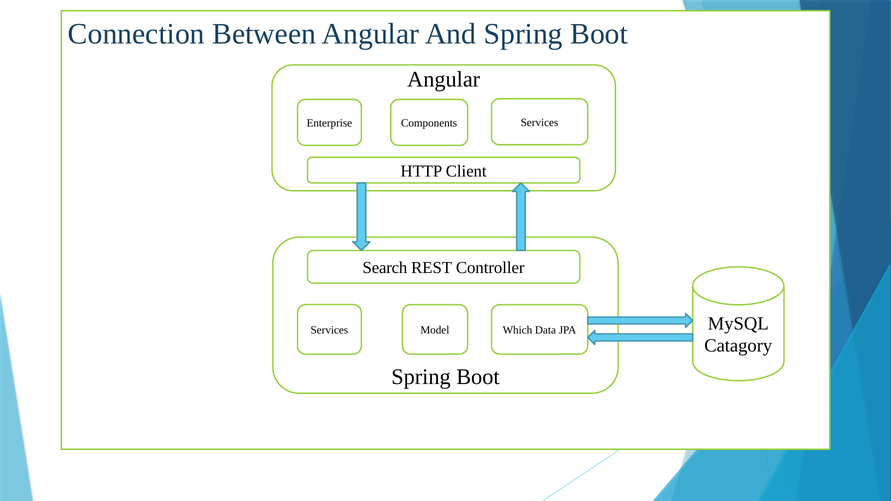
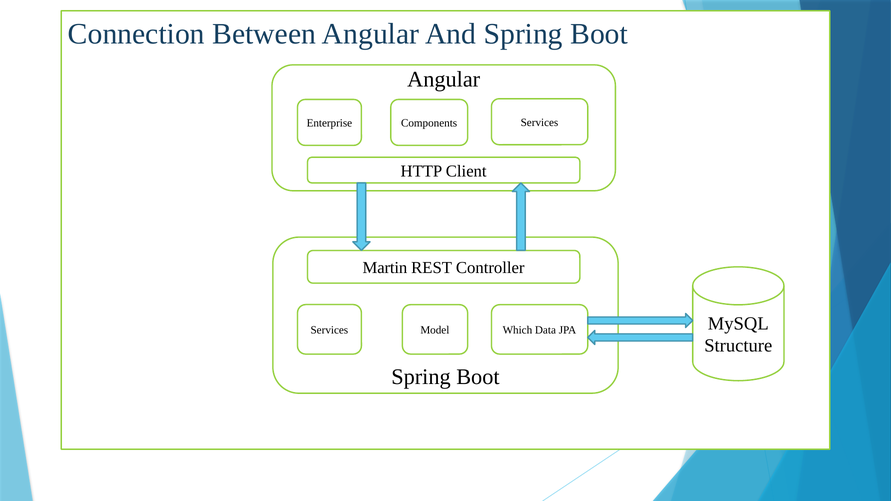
Search: Search -> Martin (385, 268)
Catagory: Catagory -> Structure (738, 346)
